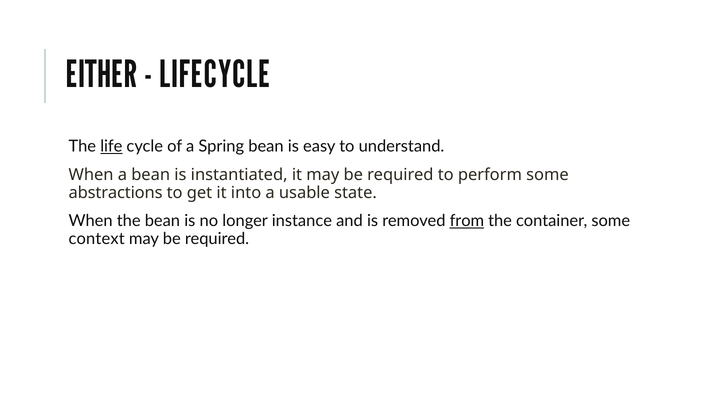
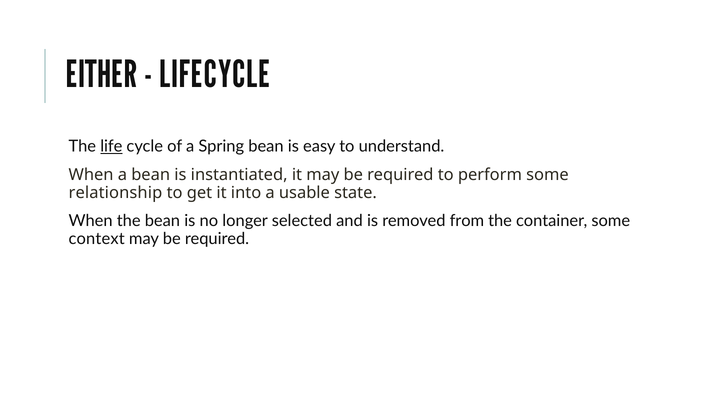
abstractions: abstractions -> relationship (115, 193)
instance: instance -> selected (302, 221)
from underline: present -> none (467, 221)
